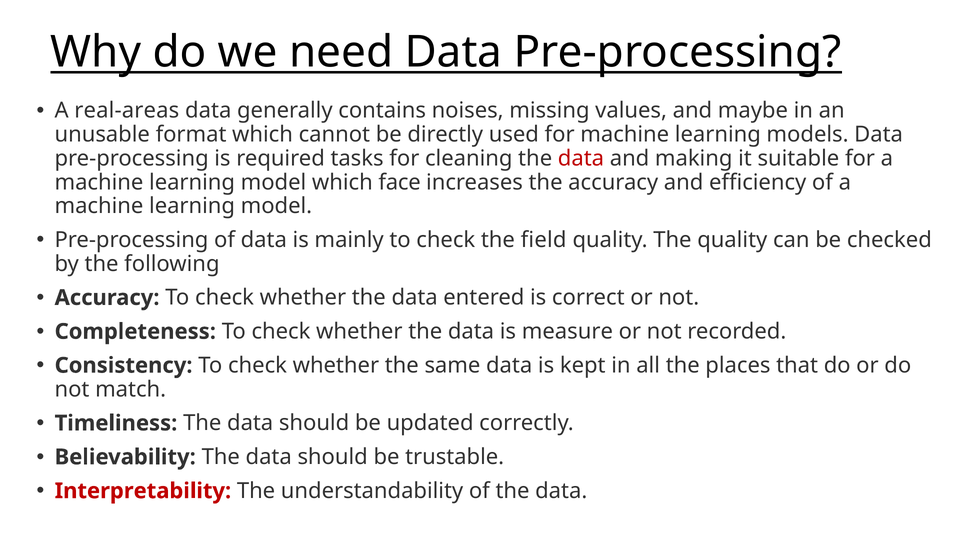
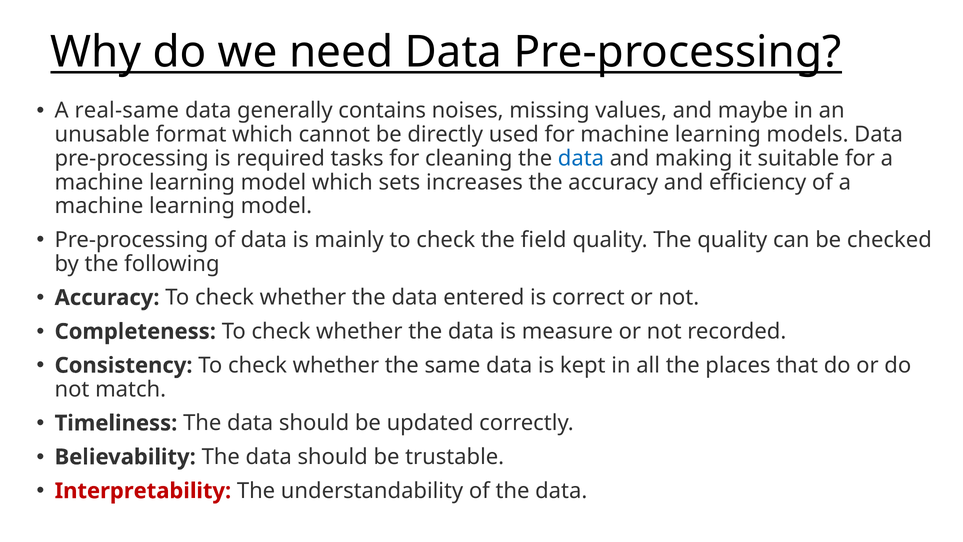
real-areas: real-areas -> real-same (127, 111)
data colour: red -> blue (581, 158)
face: face -> sets (399, 182)
